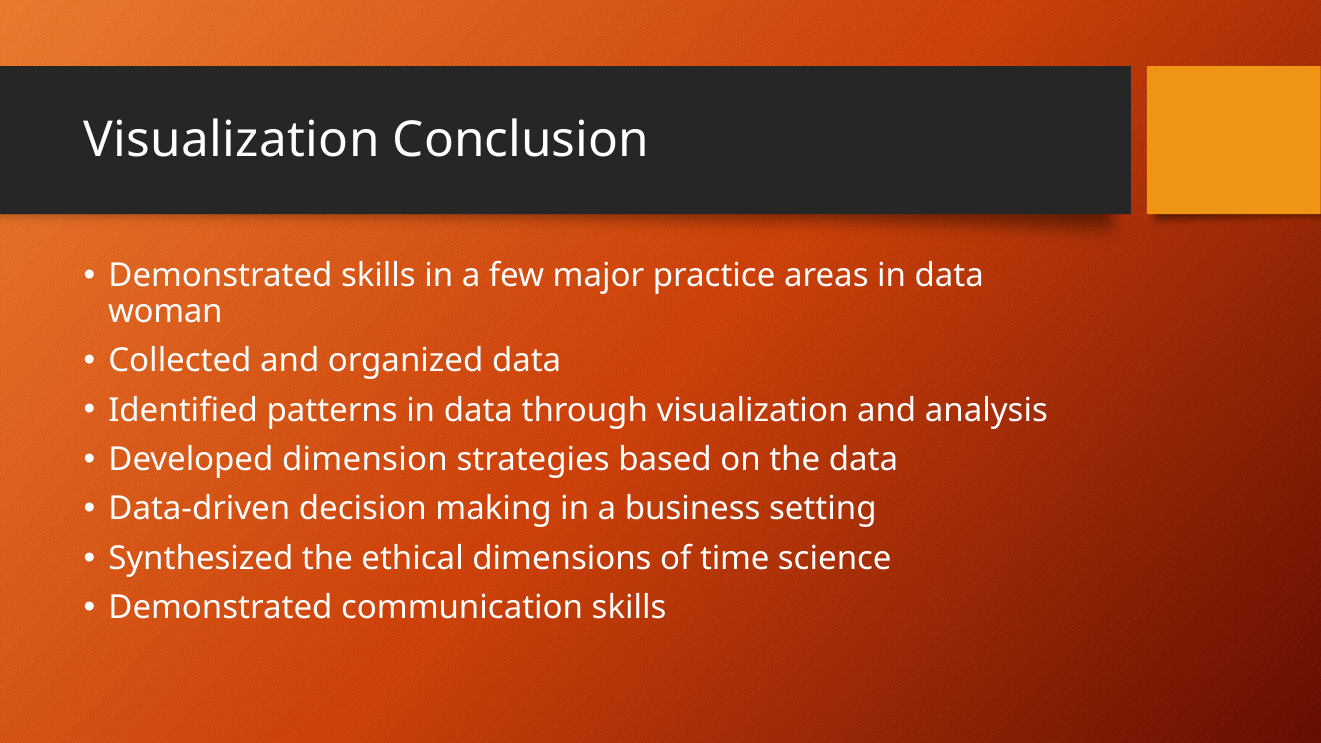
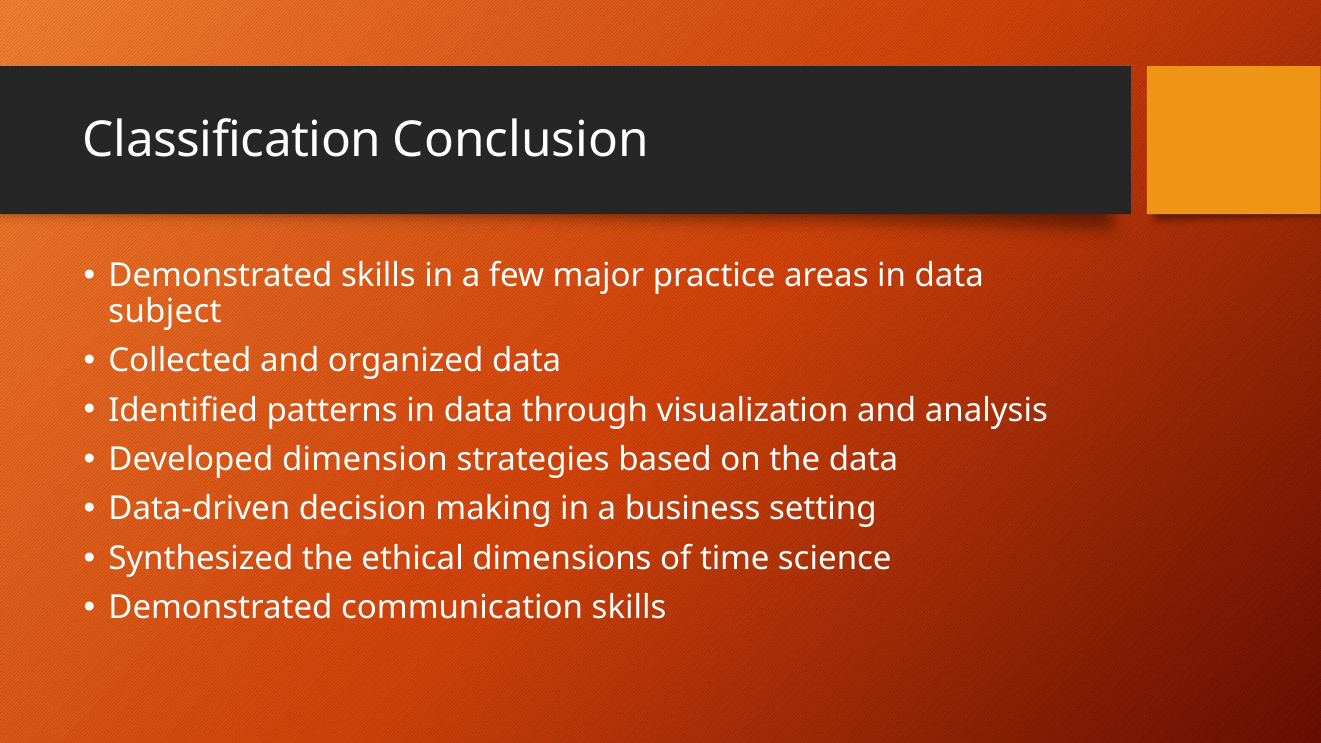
Visualization: Visualization -> Classification (232, 140)
woman: woman -> subject (165, 311)
